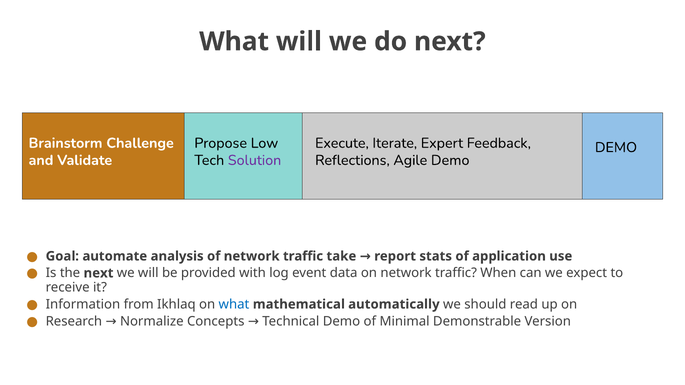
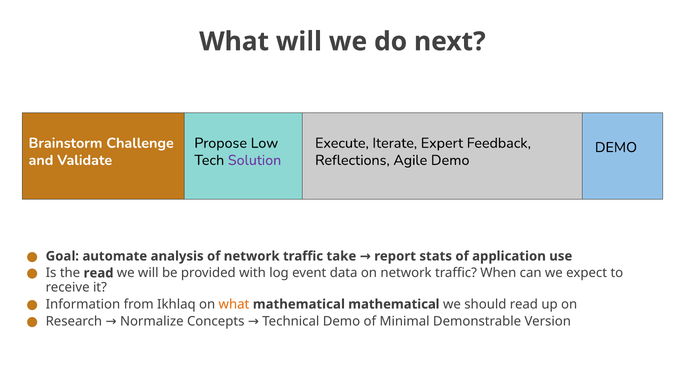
the next: next -> read (99, 273)
what colour: blue -> orange (234, 304)
mathematical automatically: automatically -> mathematical (394, 304)
